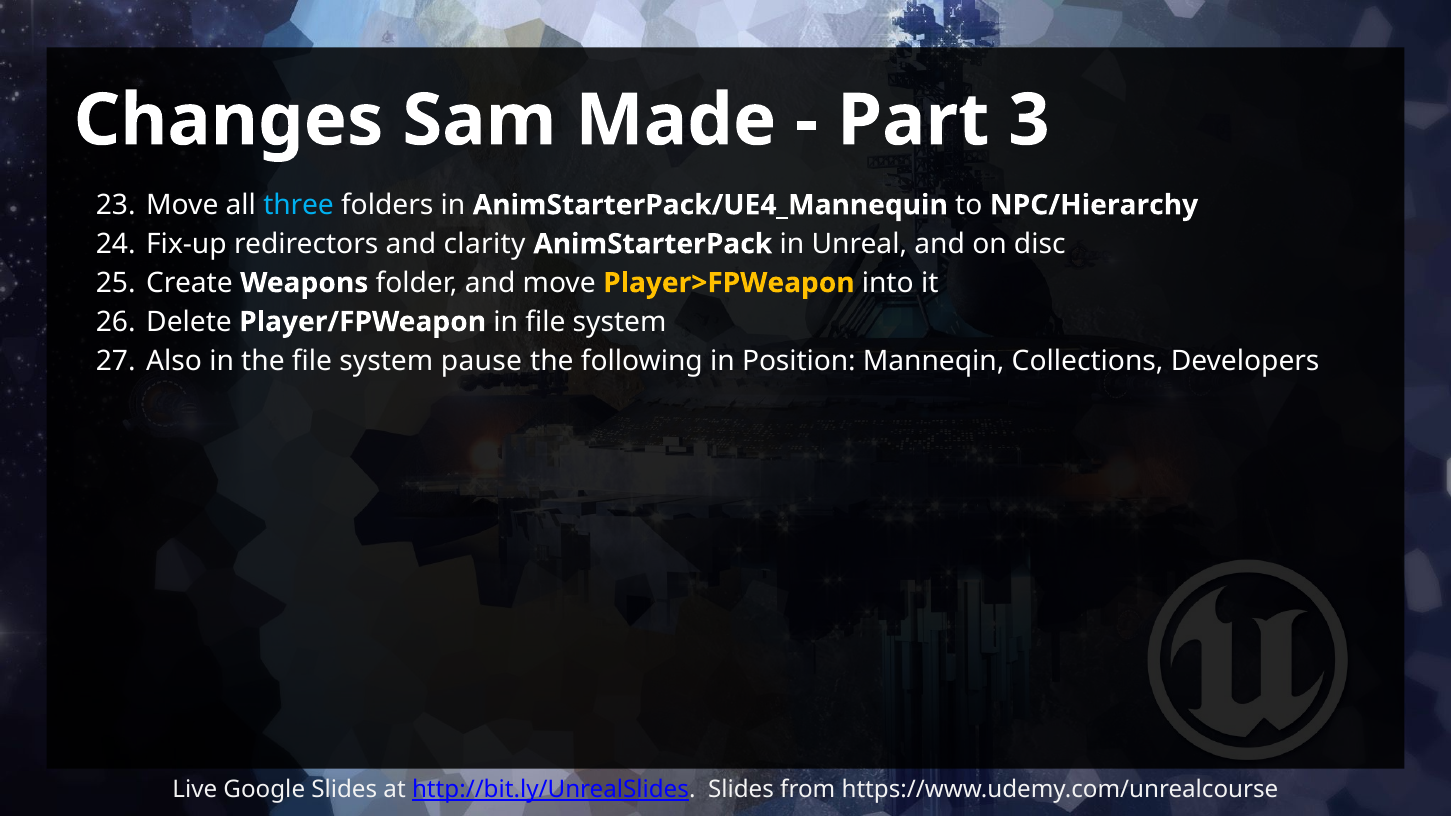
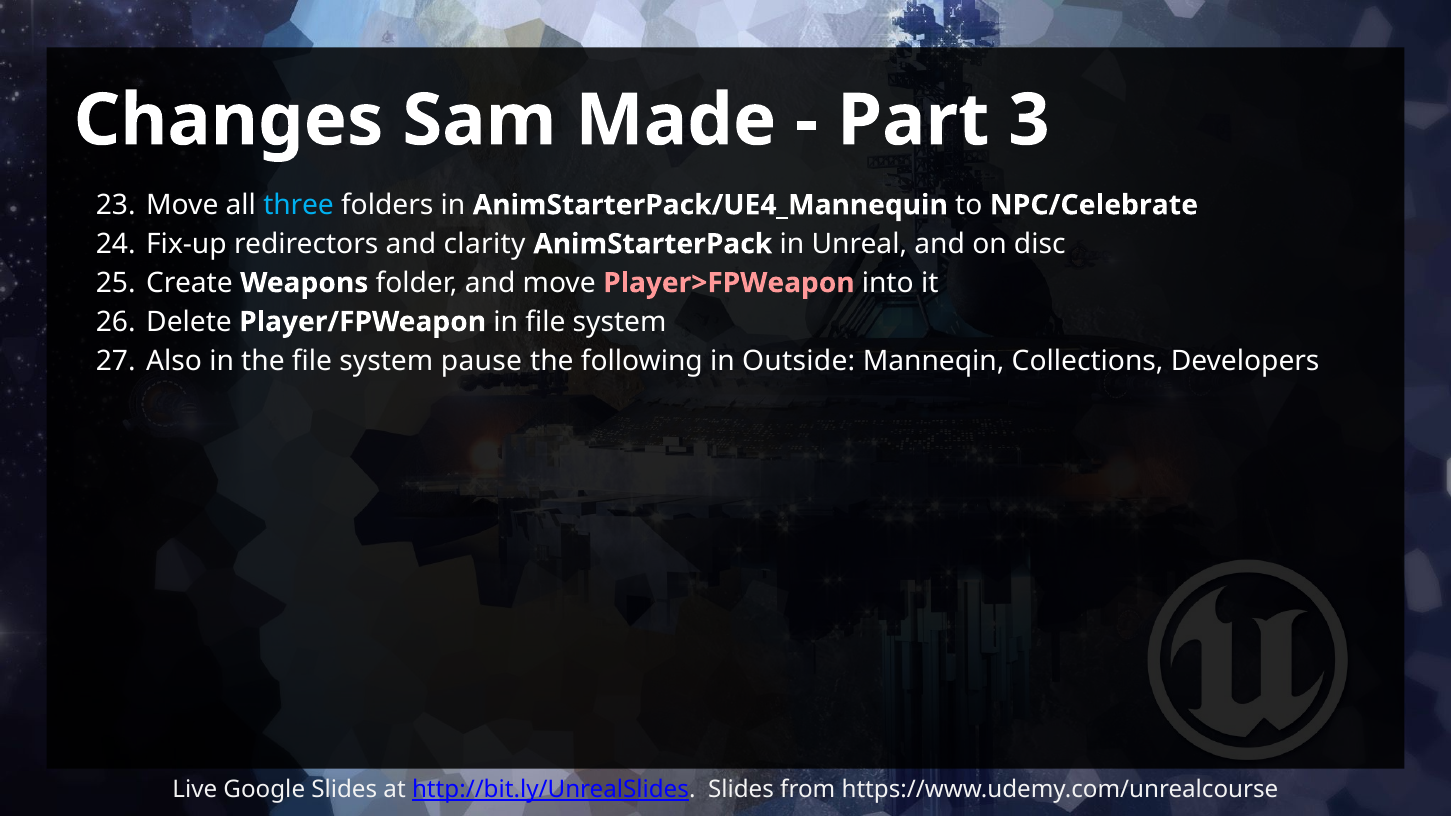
NPC/Hierarchy: NPC/Hierarchy -> NPC/Celebrate (1094, 205)
Player>FPWeapon colour: yellow -> pink (729, 283)
Position: Position -> Outside (799, 361)
